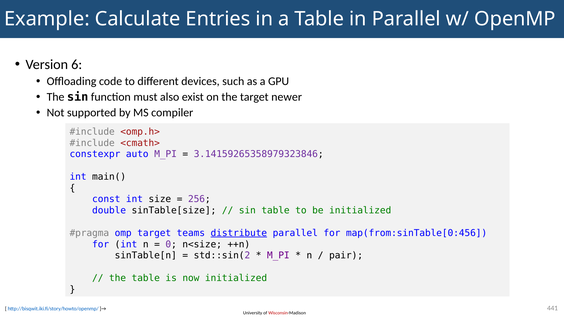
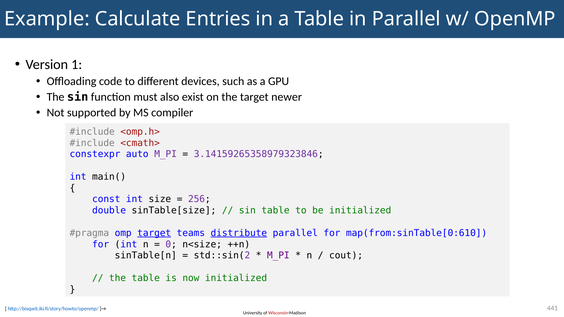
6: 6 -> 1 (77, 65)
target underline: none -> present (154, 233)
map(from:sinTable[0:456: map(from:sinTable[0:456 -> map(from:sinTable[0:610 (417, 233)
pair: pair -> cout (346, 256)
